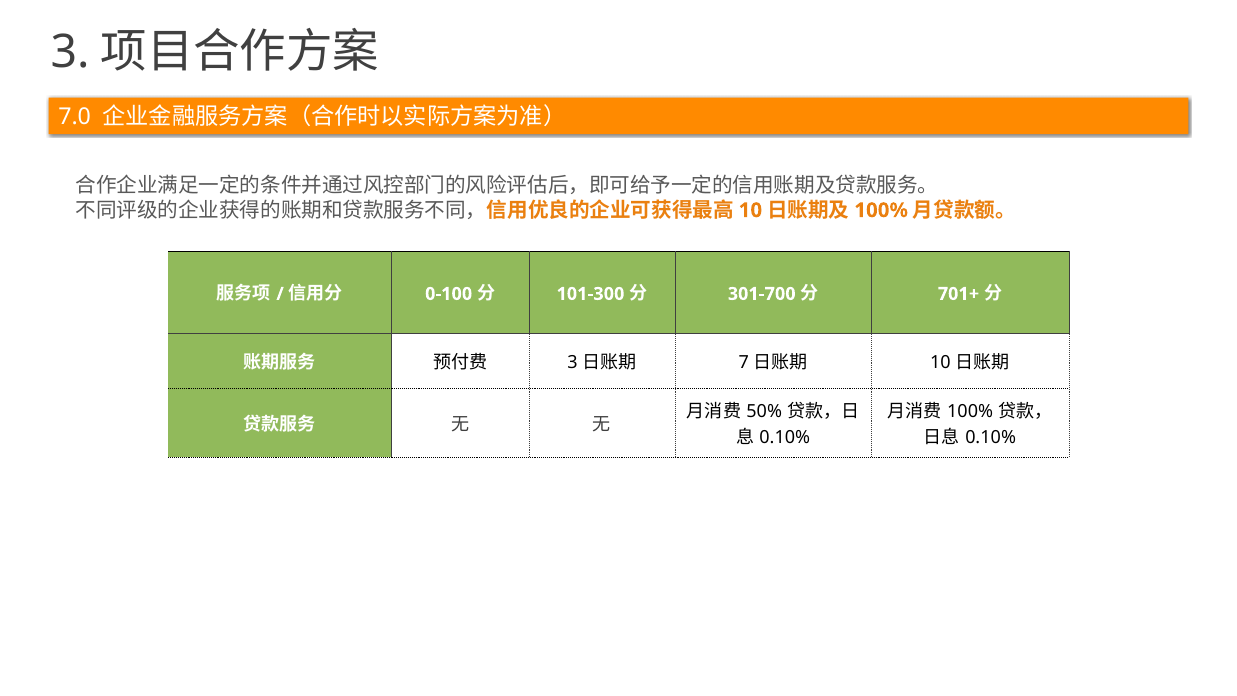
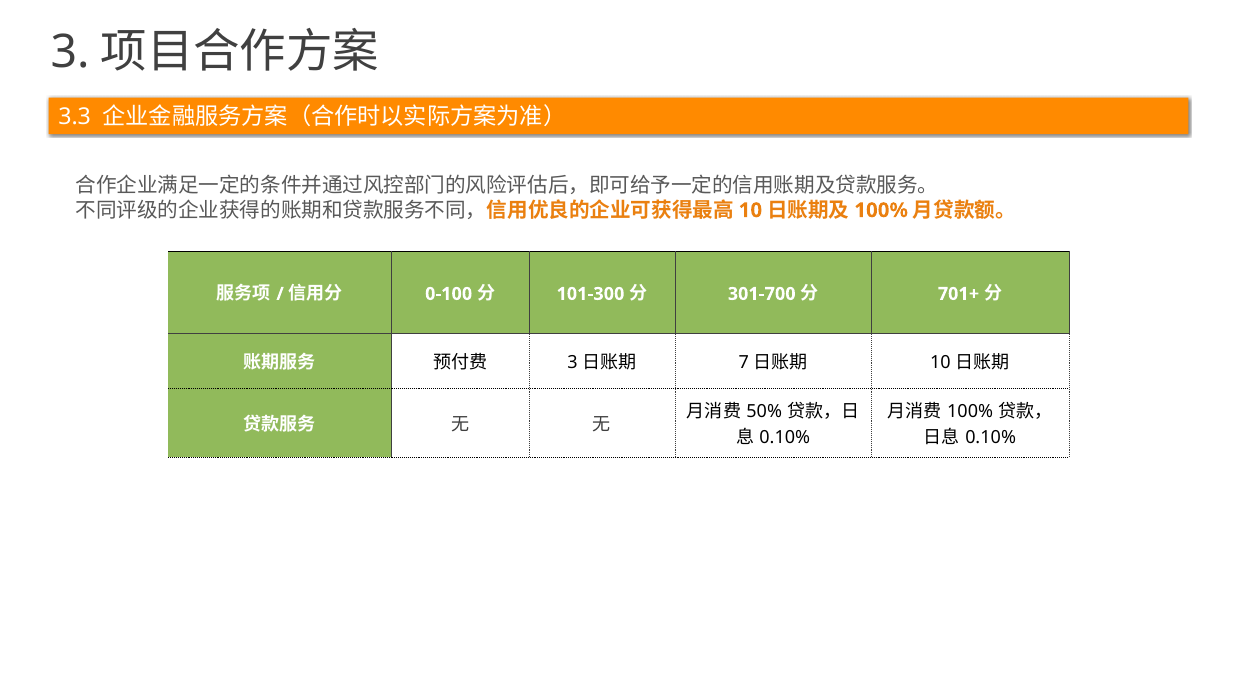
7.0: 7.0 -> 3.3 (75, 117)
